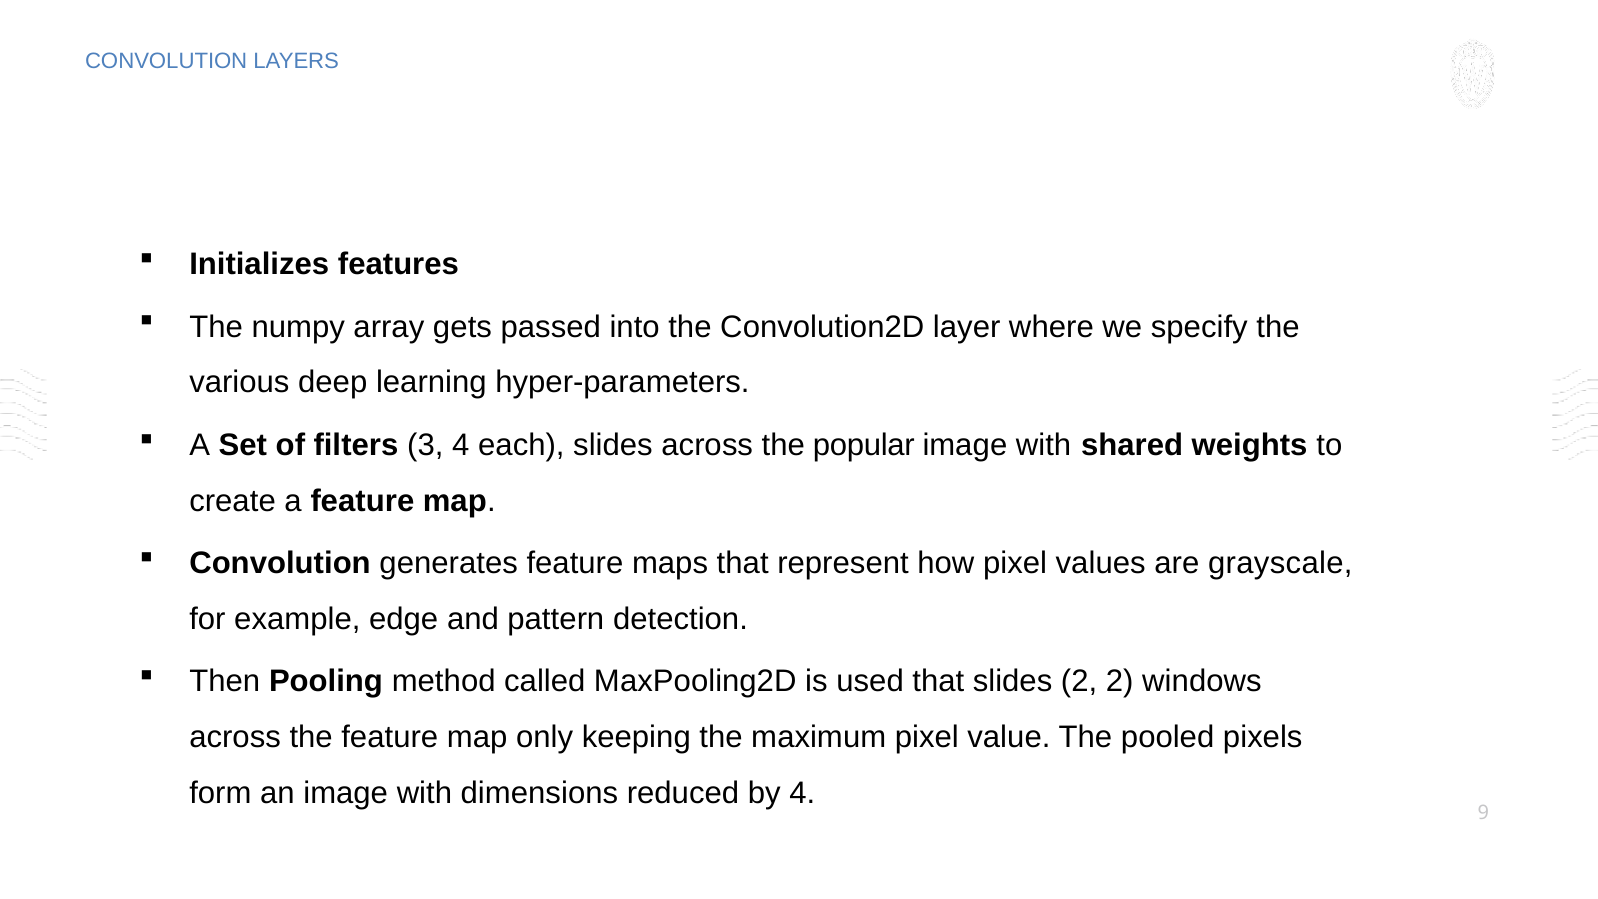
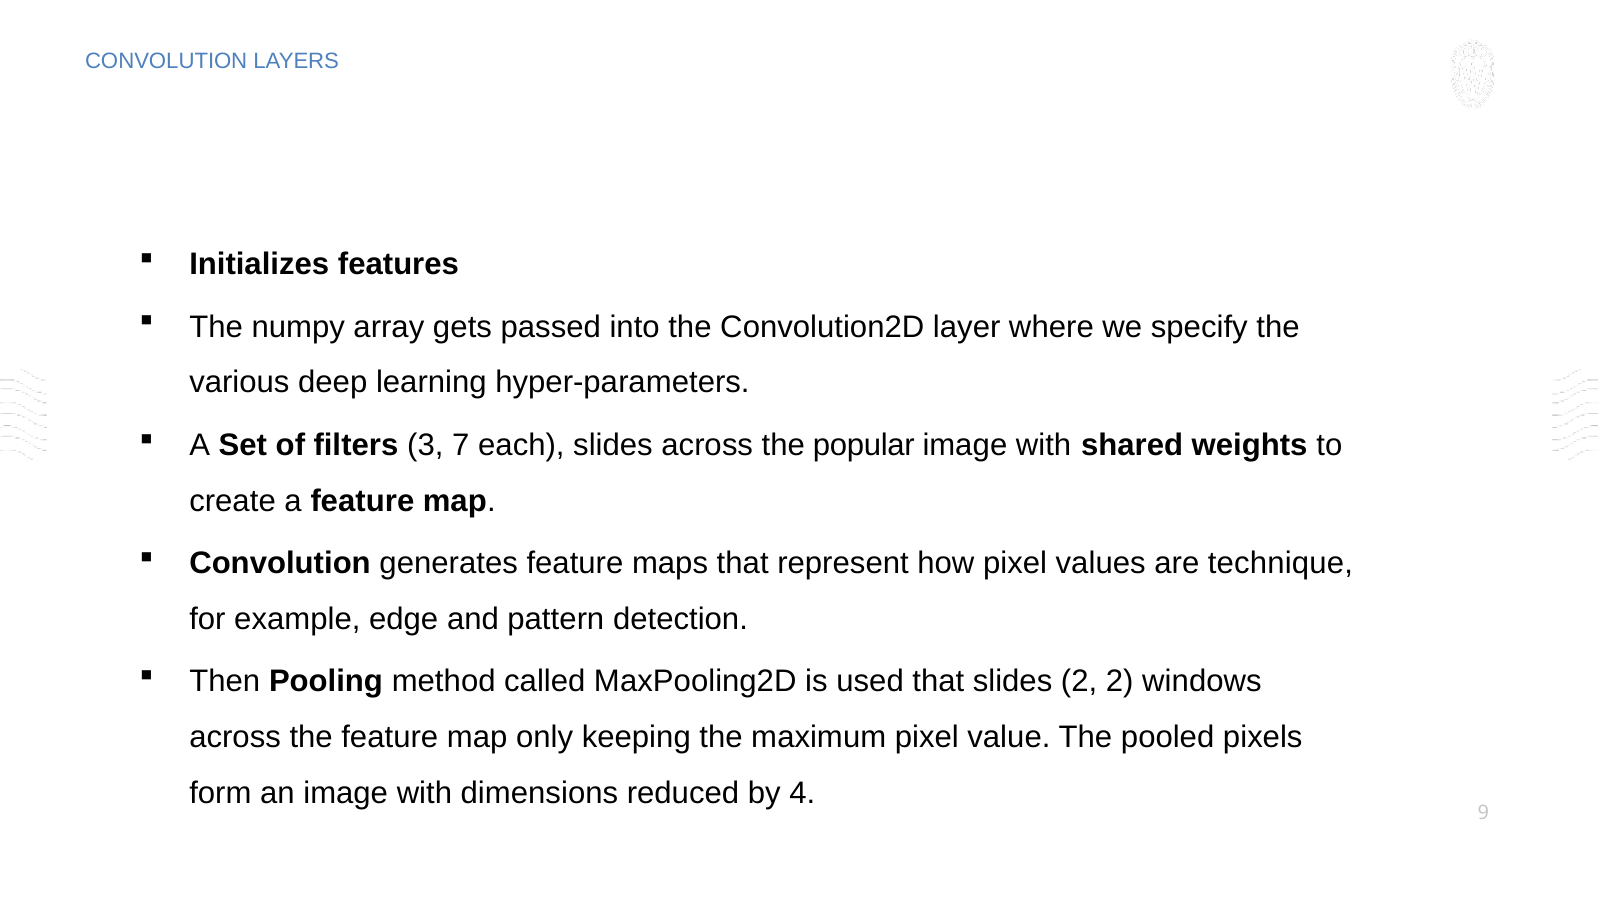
3 4: 4 -> 7 (461, 445)
grayscale: grayscale -> technique (1280, 563)
